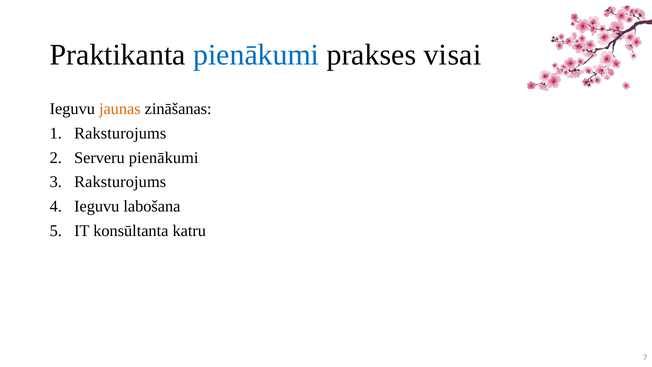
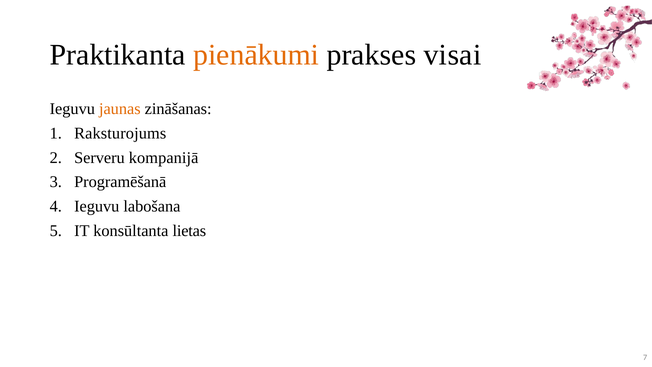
pienākumi colour: blue -> orange (256, 55)
Serveru pienākumi: pienākumi -> kompanijā (164, 158)
Raksturojums: Raksturojums -> Programēšanā (120, 182)
katru: katru -> lietas (189, 231)
